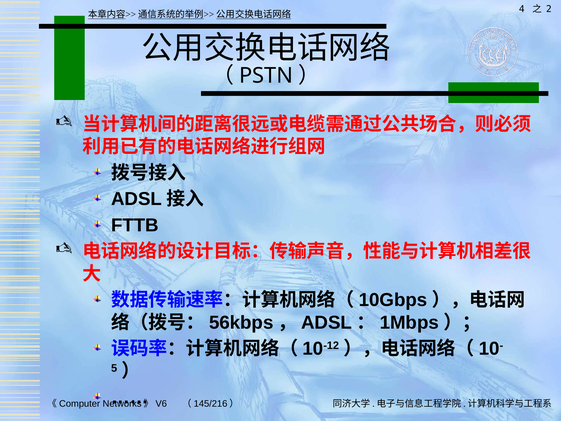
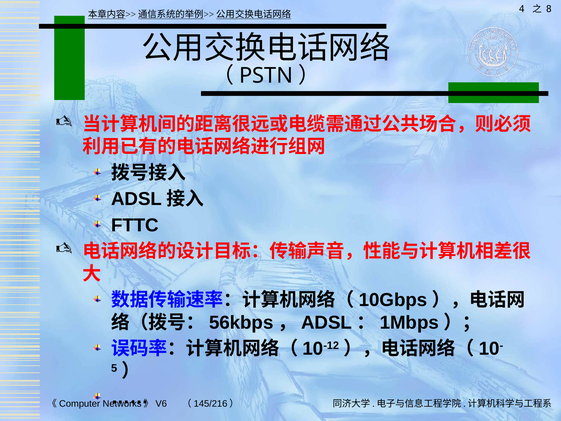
2: 2 -> 8 (549, 9)
FTTB: FTTB -> FTTC (135, 225)
